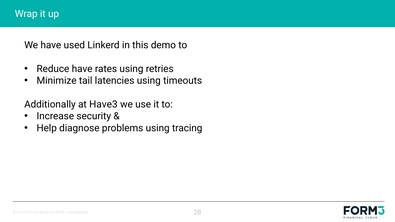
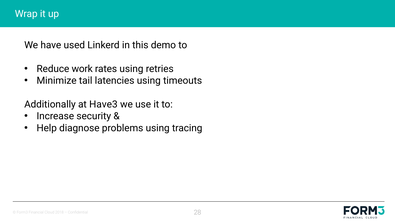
Reduce have: have -> work (82, 69)
